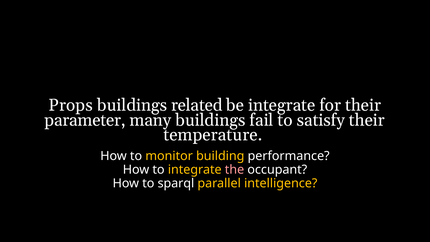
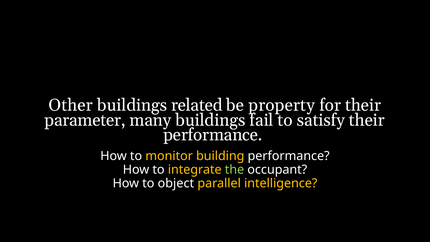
Props: Props -> Other (71, 105)
be integrate: integrate -> property (282, 105)
temperature: temperature -> performance (213, 135)
the colour: pink -> light green (234, 170)
sparql: sparql -> object (176, 183)
